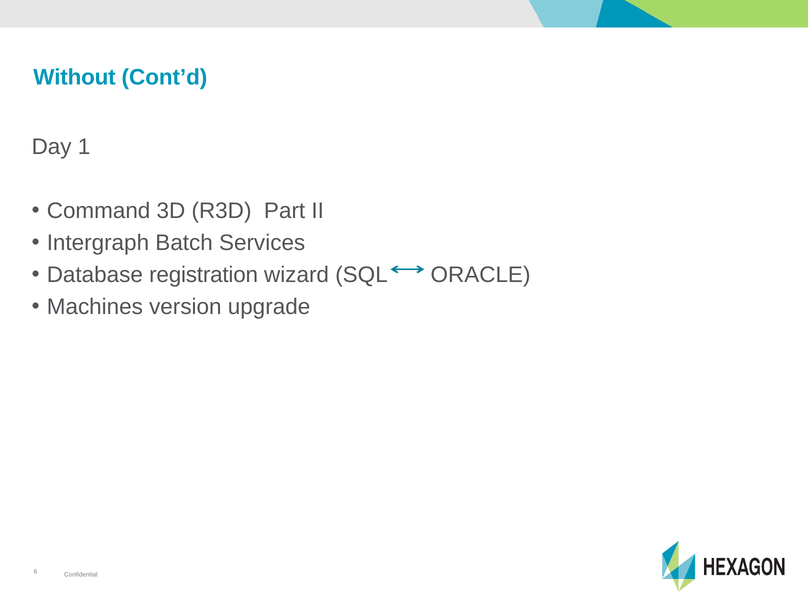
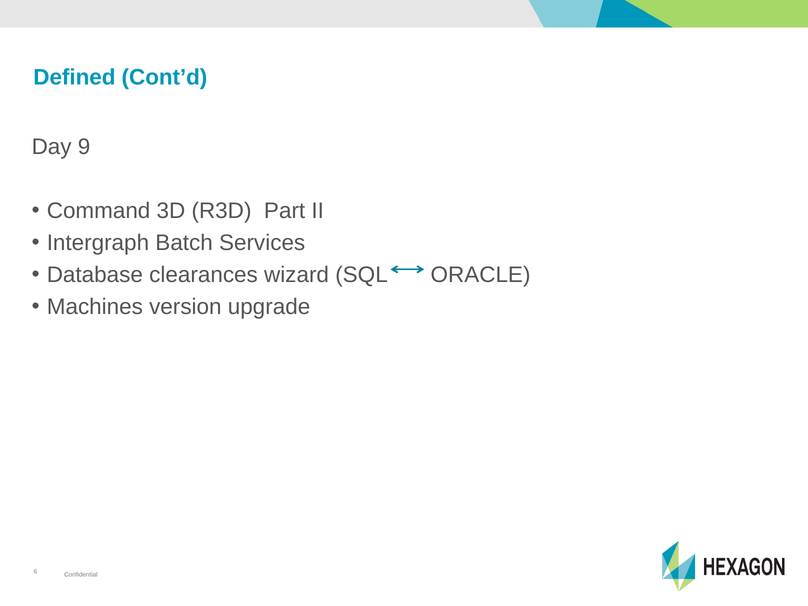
Without: Without -> Defined (74, 77)
1: 1 -> 9 (84, 147)
registration: registration -> clearances (204, 275)
